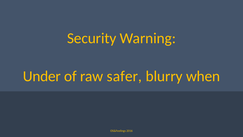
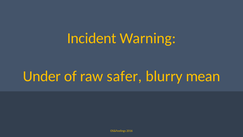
Security: Security -> Incident (92, 38)
when: when -> mean (203, 76)
